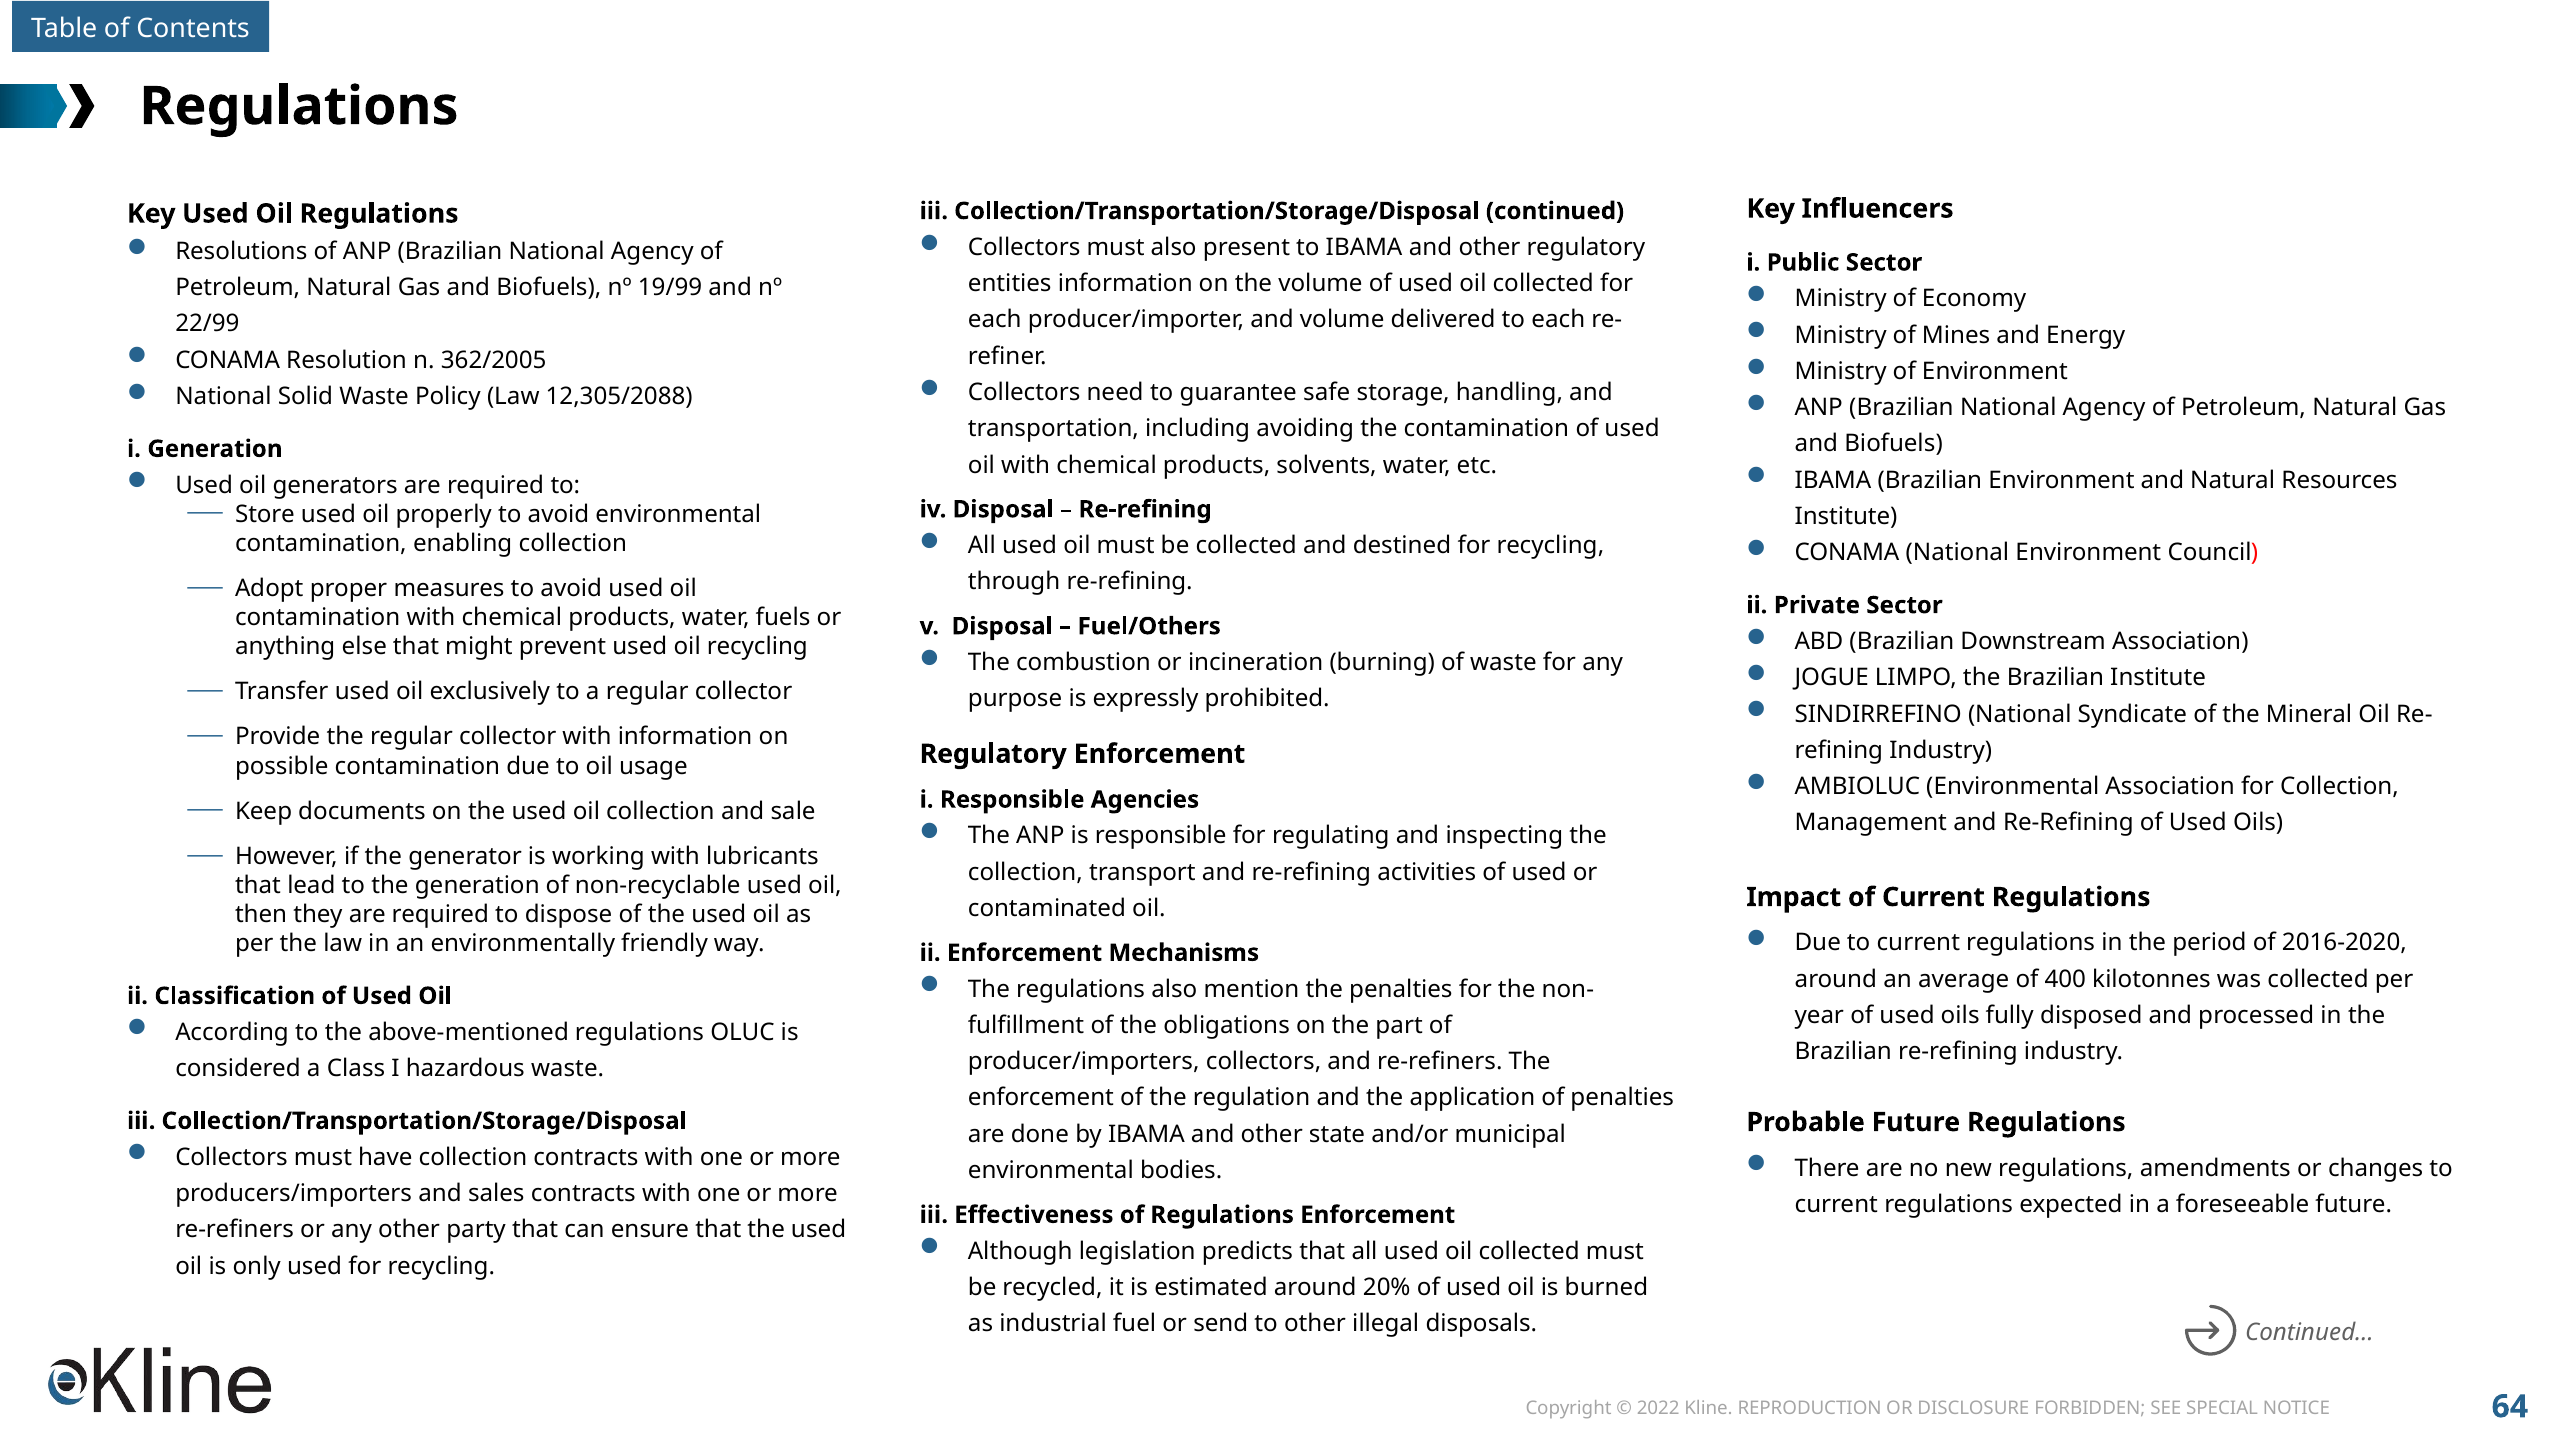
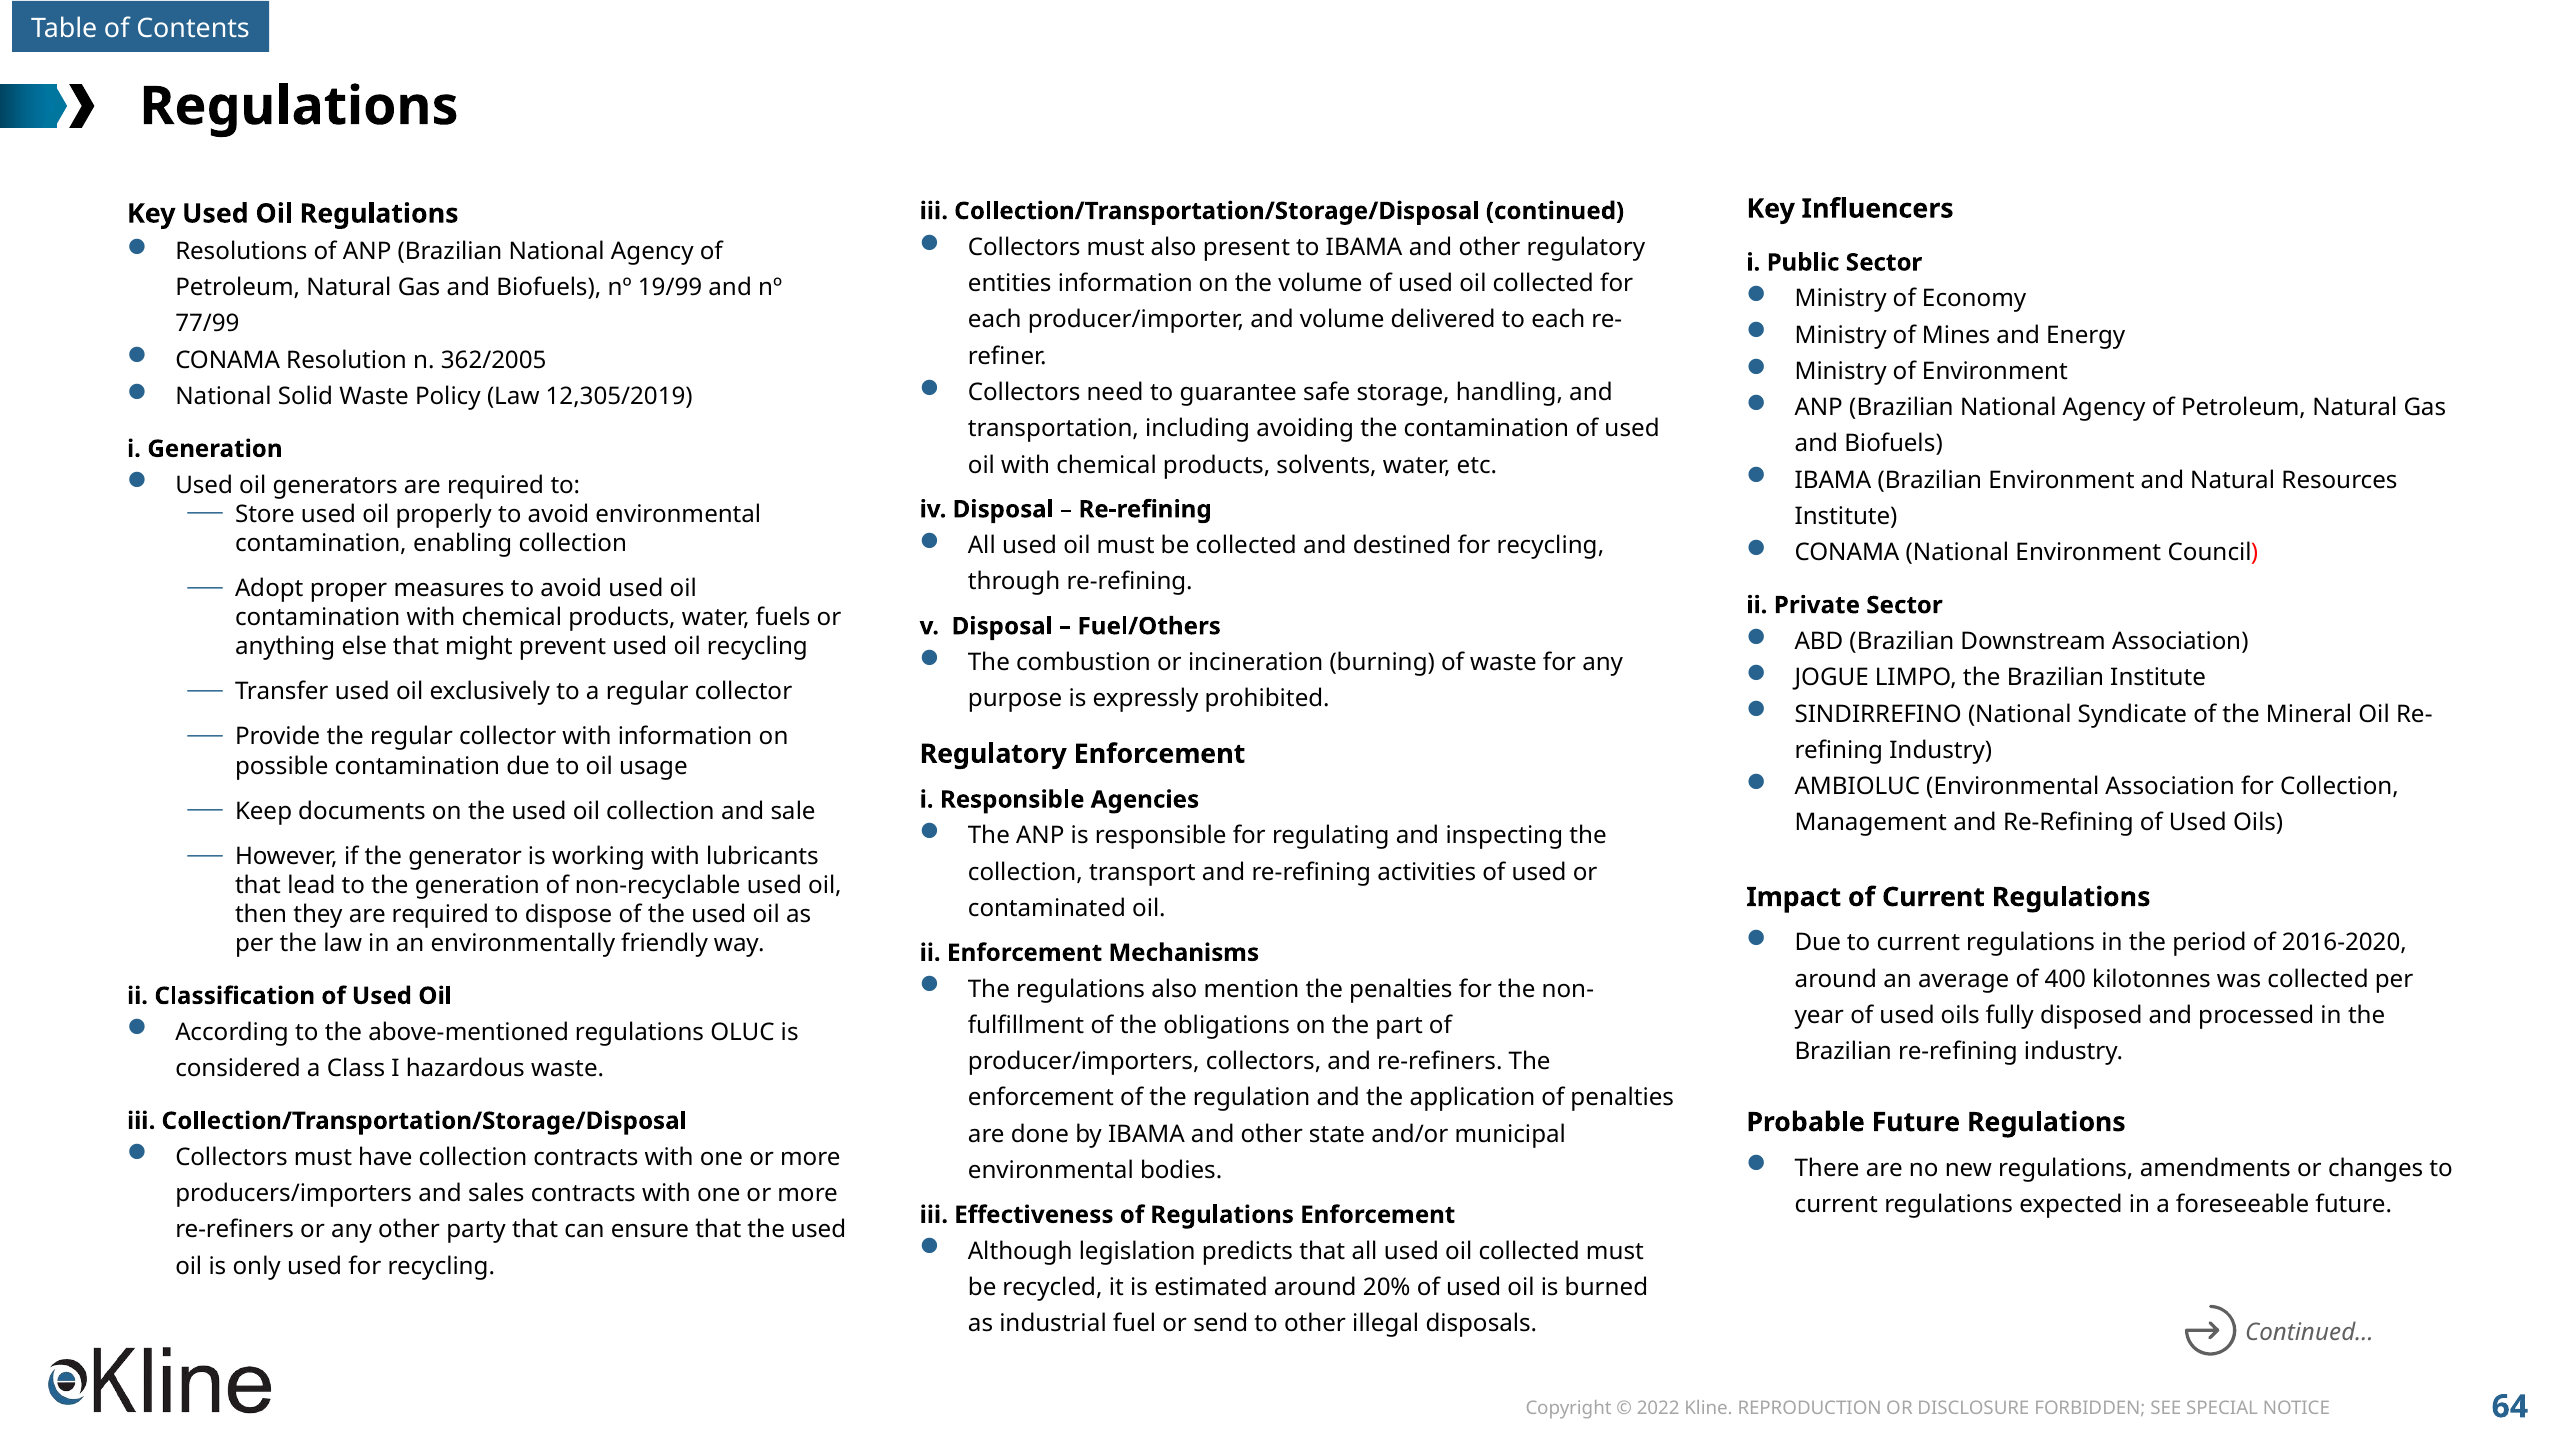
22/99: 22/99 -> 77/99 (207, 324)
12,305/2088: 12,305/2088 -> 12,305/2019 (619, 397)
